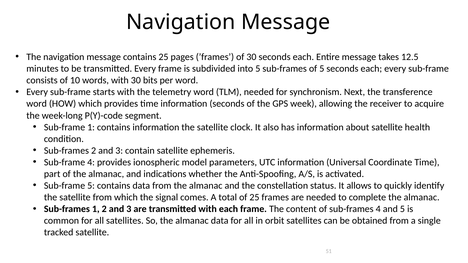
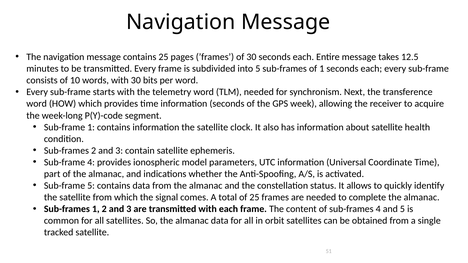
of 5: 5 -> 1 (322, 69)
